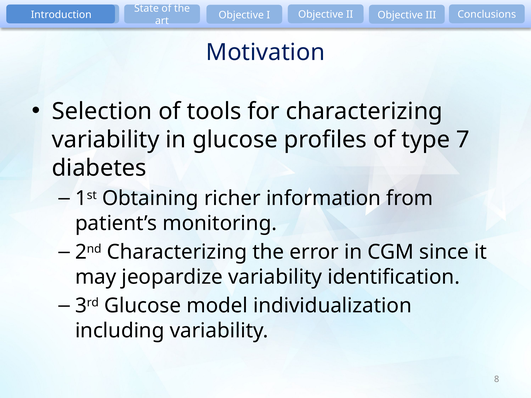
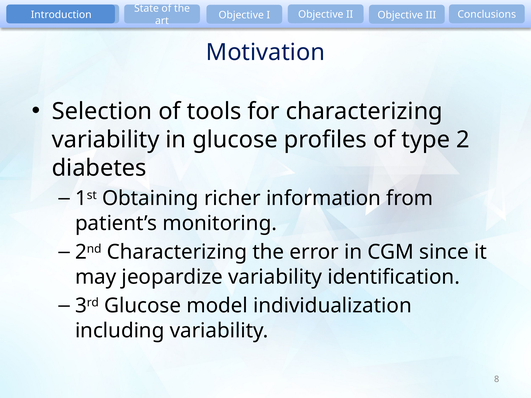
7: 7 -> 2 (463, 140)
